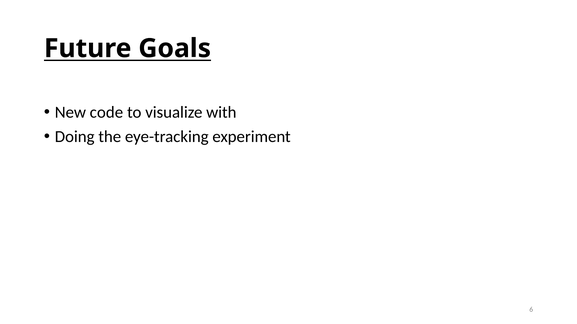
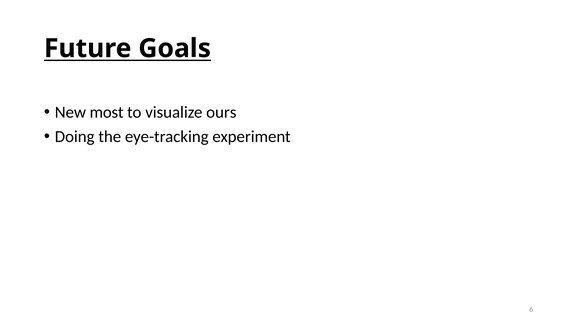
code: code -> most (107, 113)
with: with -> ours (221, 113)
